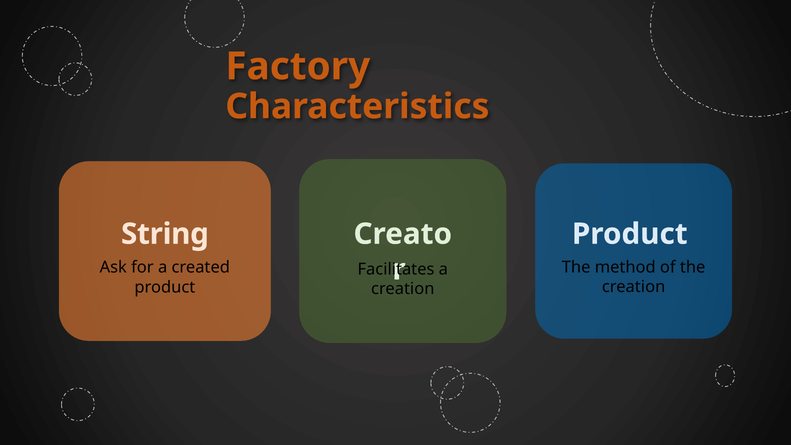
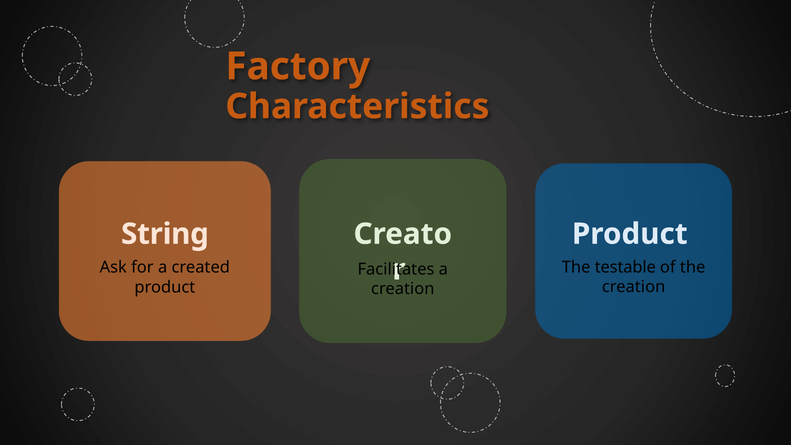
method: method -> testable (625, 267)
